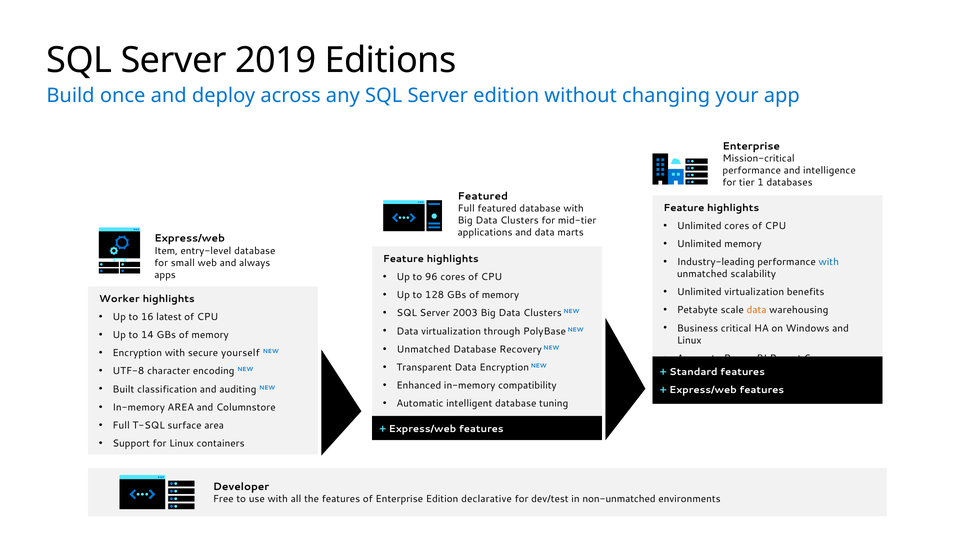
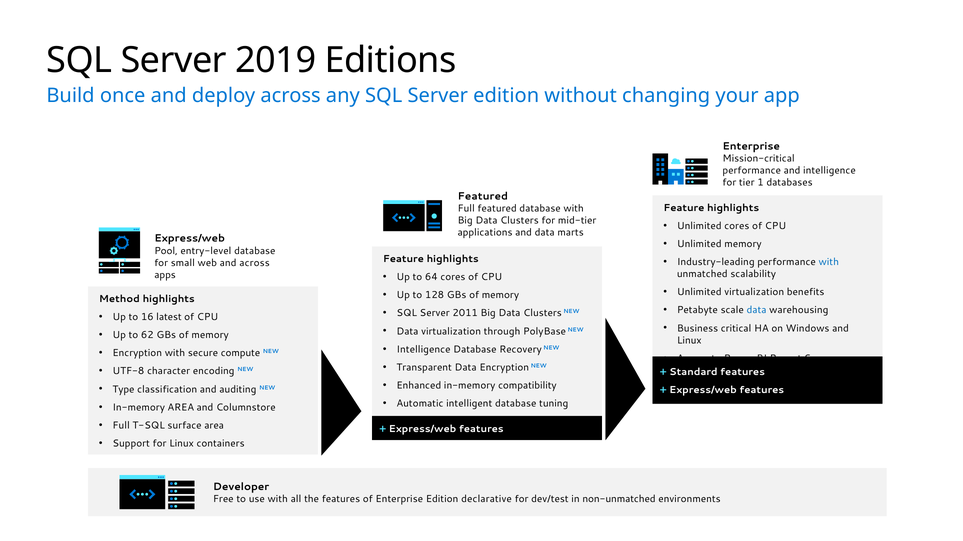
Item: Item -> Pool (166, 251)
and always: always -> across (255, 263)
96: 96 -> 64 (431, 277)
Worker: Worker -> Method (119, 299)
data colour: orange -> blue (757, 311)
2003: 2003 -> 2011 (465, 314)
14: 14 -> 62 (147, 335)
Unmatched: Unmatched -> Intelligence (423, 350)
yourself: yourself -> compute (240, 354)
Built: Built -> Type (123, 390)
